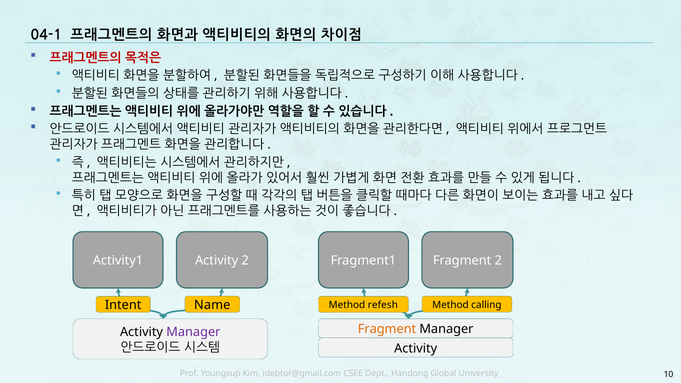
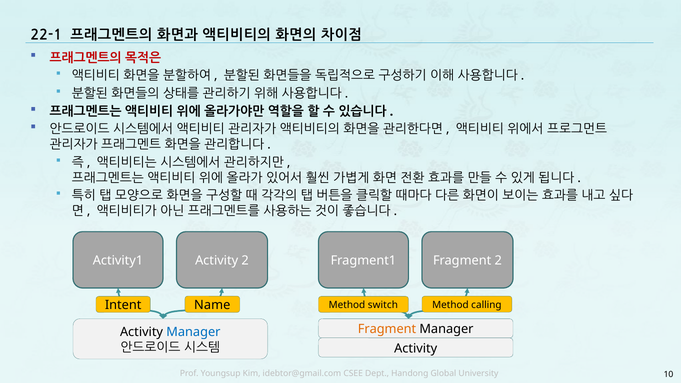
04-1: 04-1 -> 22-1 (46, 35)
refesh: refesh -> switch (383, 305)
Manager colour: purple -> blue (193, 332)
